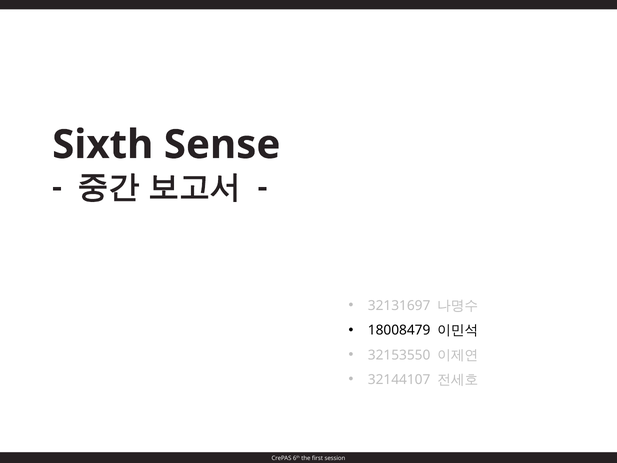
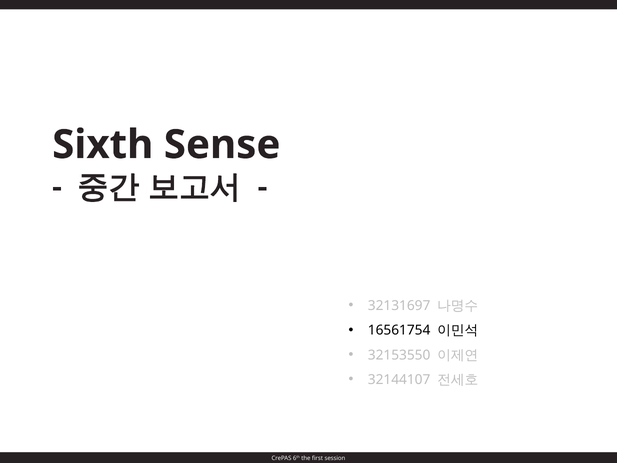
18008479: 18008479 -> 16561754 (399, 330)
